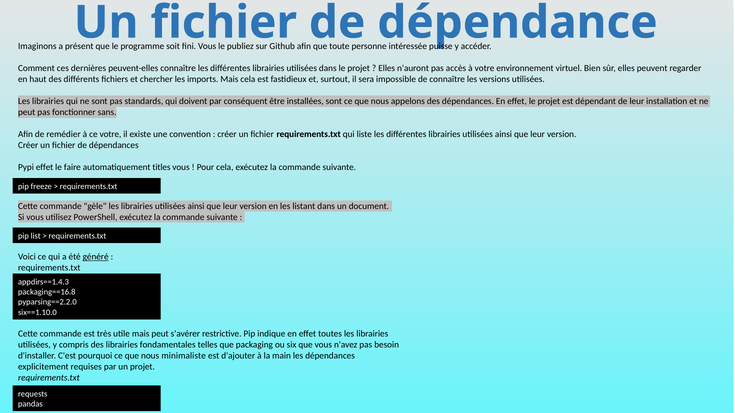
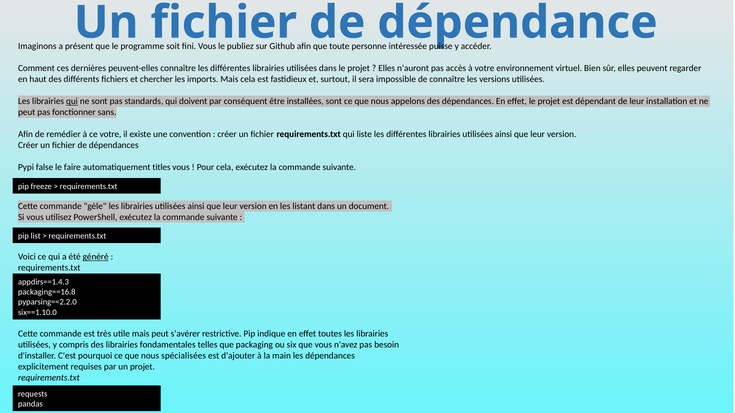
qui underline: none -> present (72, 101)
Pypi effet: effet -> false (45, 168)
minimaliste: minimaliste -> spécialisées (184, 356)
